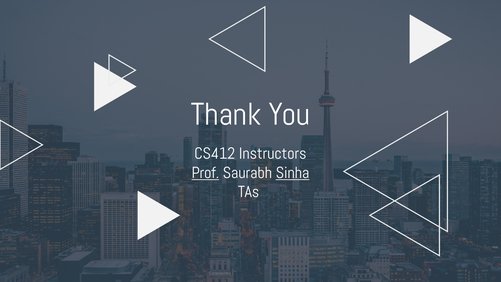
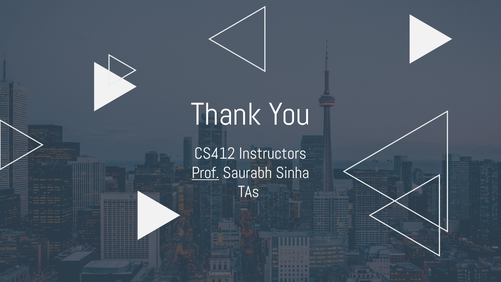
Sinha underline: present -> none (293, 173)
